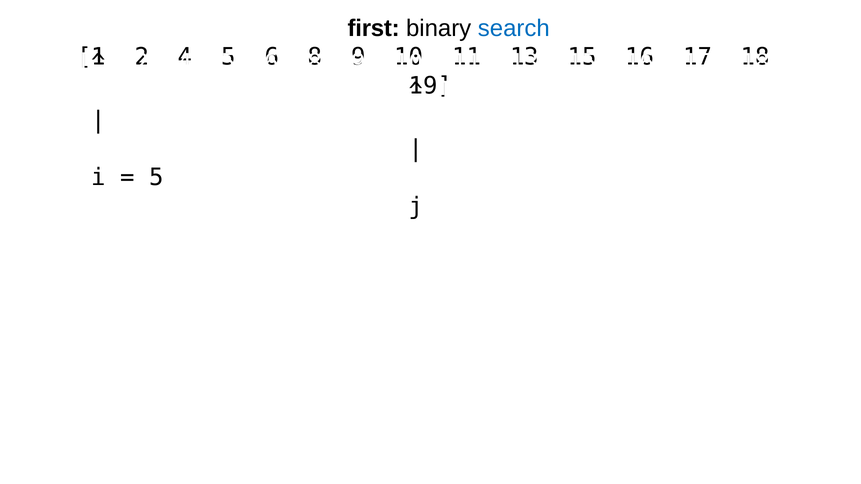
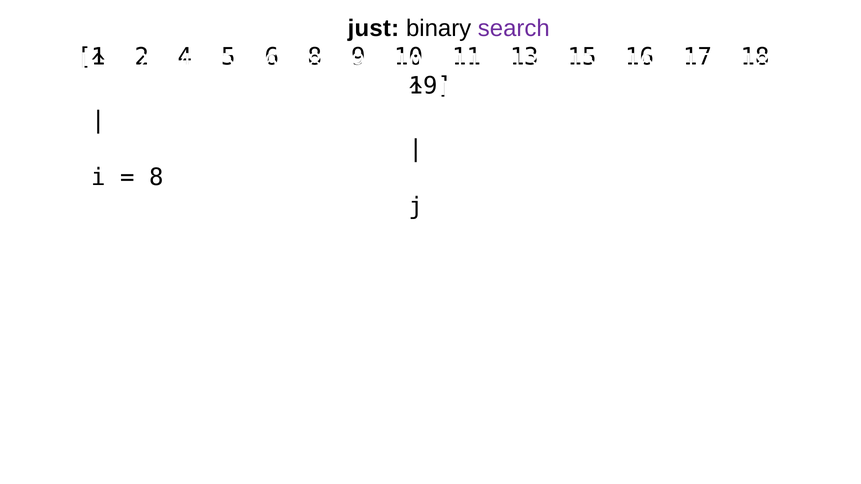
first: first -> just (373, 28)
search colour: blue -> purple (514, 28)
5: 5 -> 8 (156, 178)
